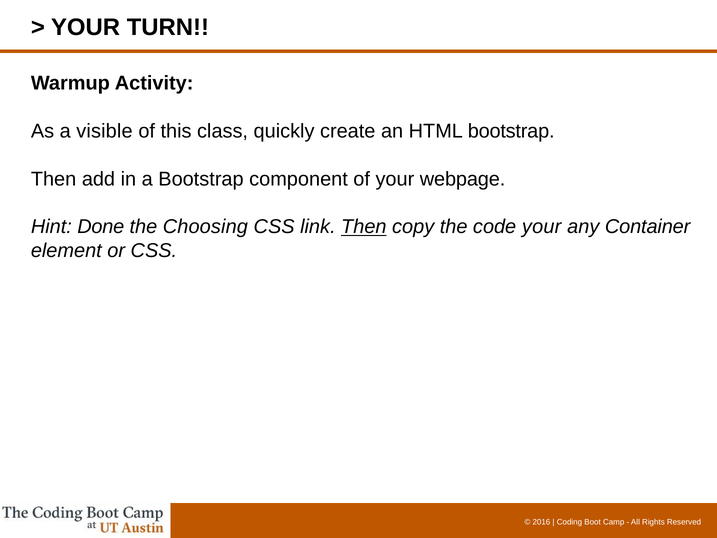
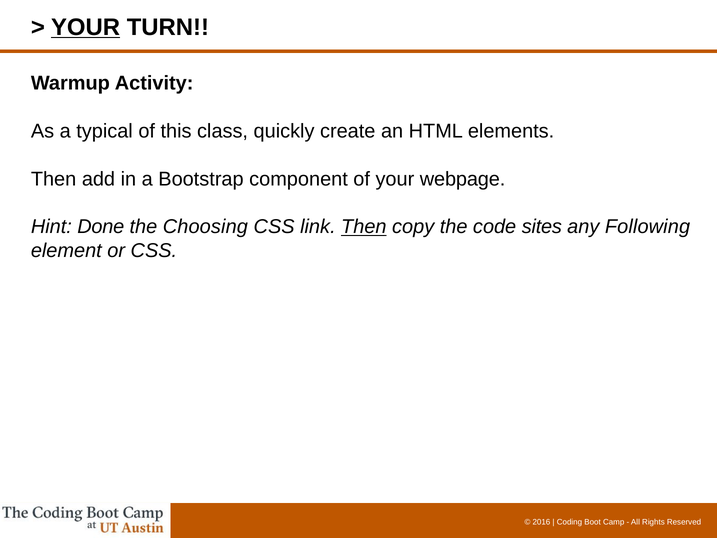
YOUR underline: none -> present (86, 27)
visible: visible -> typical (105, 131)
HTML bootstrap: bootstrap -> elements (511, 131)
code your: your -> sites (542, 227)
Container: Container -> Following (647, 227)
